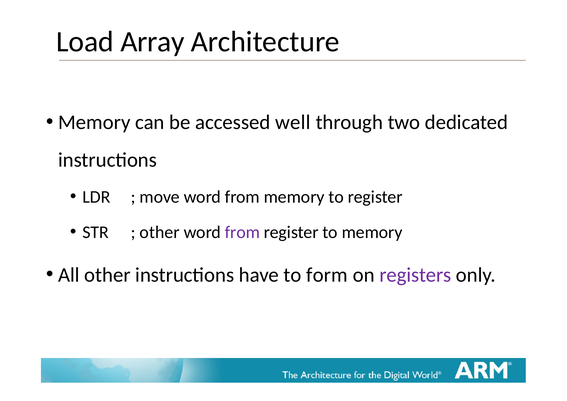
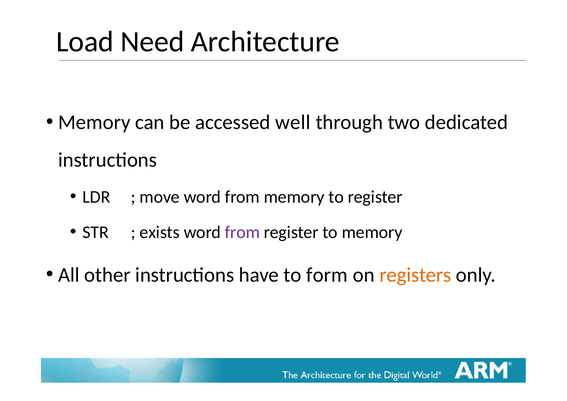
Array: Array -> Need (152, 42)
other: other -> exists (160, 232)
registers colour: purple -> orange (415, 275)
